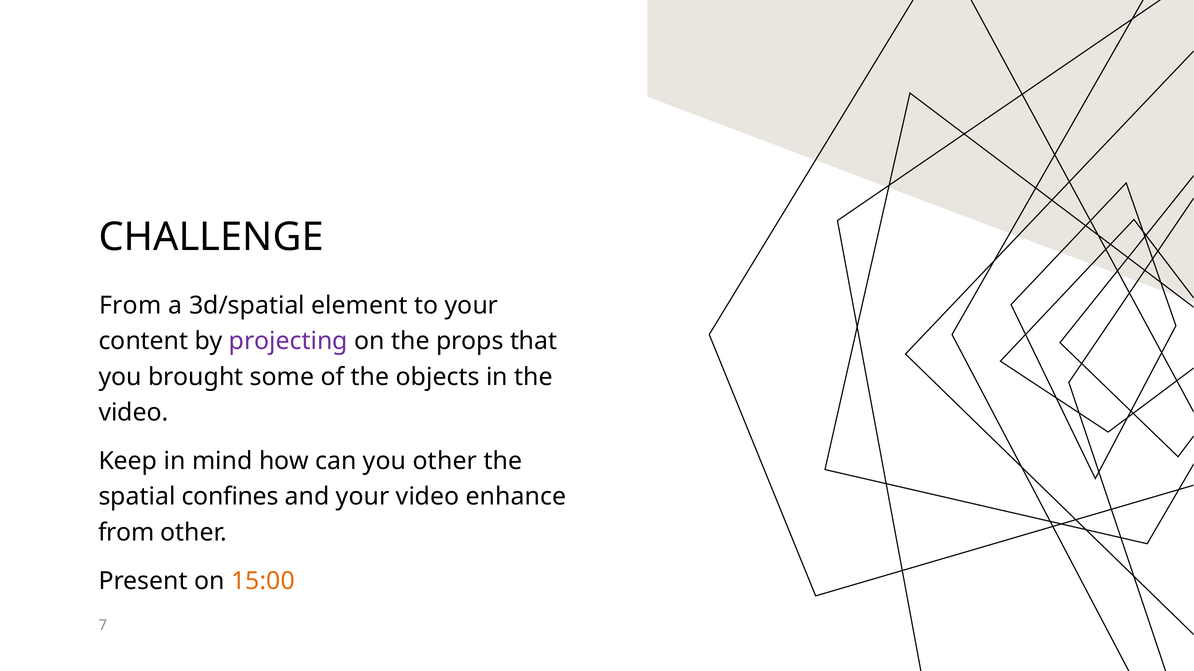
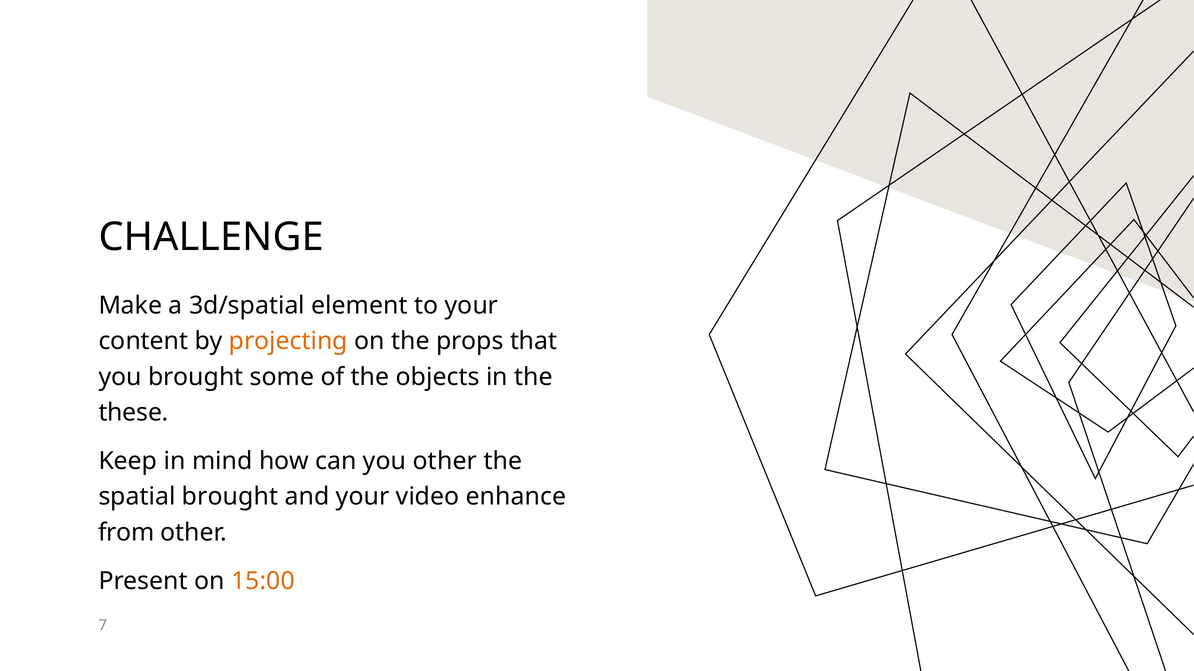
From: From -> Make (130, 306)
projecting colour: purple -> orange (288, 342)
video: video -> these (134, 413)
spatial confines: confines -> brought (230, 497)
